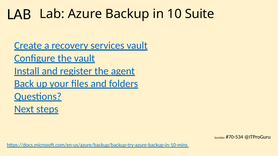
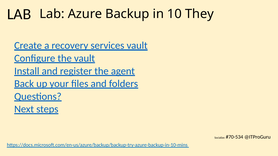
Suite: Suite -> They (199, 14)
